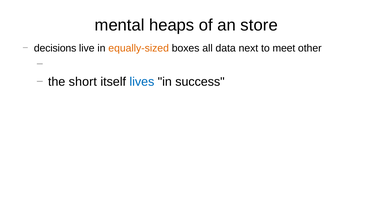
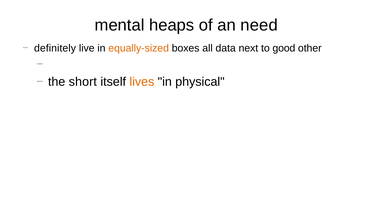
store: store -> need (259, 25)
decisions: decisions -> definitely (55, 48)
meet: meet -> good (284, 48)
lives colour: blue -> orange (142, 82)
success: success -> physical (200, 82)
